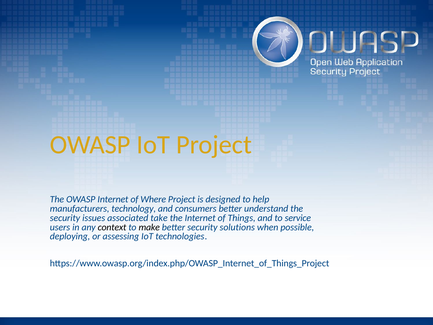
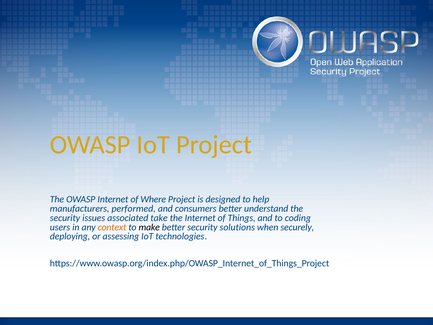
technology: technology -> performed (134, 209)
service: service -> coding (298, 218)
context colour: black -> orange (112, 227)
possible: possible -> securely (297, 227)
